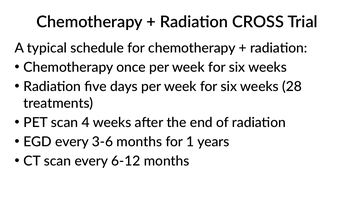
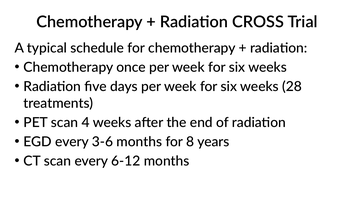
1: 1 -> 8 (190, 142)
